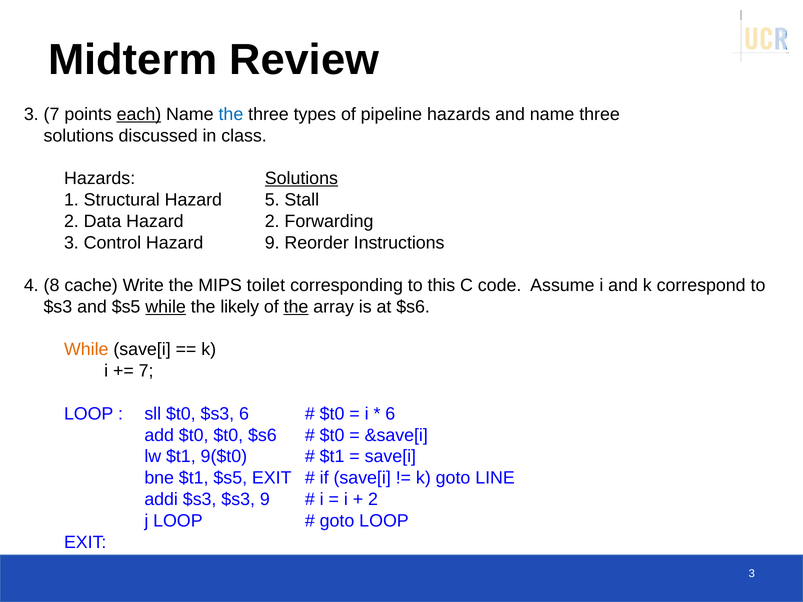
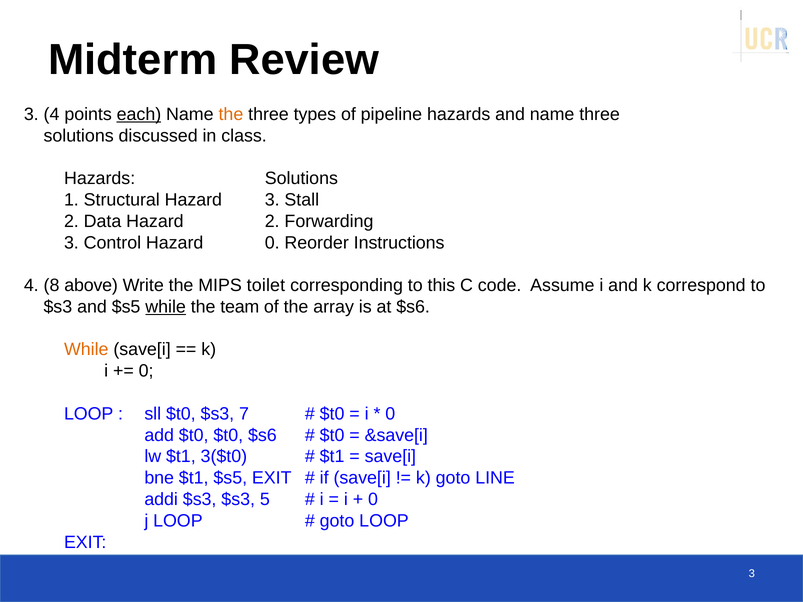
3 7: 7 -> 4 (51, 114)
the colour: blue -> orange (231, 114)
Solutions underline: present -> none (301, 179)
Hazard 5: 5 -> 3 (272, 200)
Hazard 9: 9 -> 0 (272, 243)
cache: cache -> above (91, 286)
likely: likely -> team (240, 307)
the underline: present -> none (296, 307)
7: 7 -> 0 (146, 371)
$s3 6: 6 -> 7 (244, 414)
6: 6 -> 0 (390, 414)
9($t0: 9($t0 -> 3($t0 (224, 457)
$s3 9: 9 -> 5 (265, 500)
2: 2 -> 0 (373, 500)
